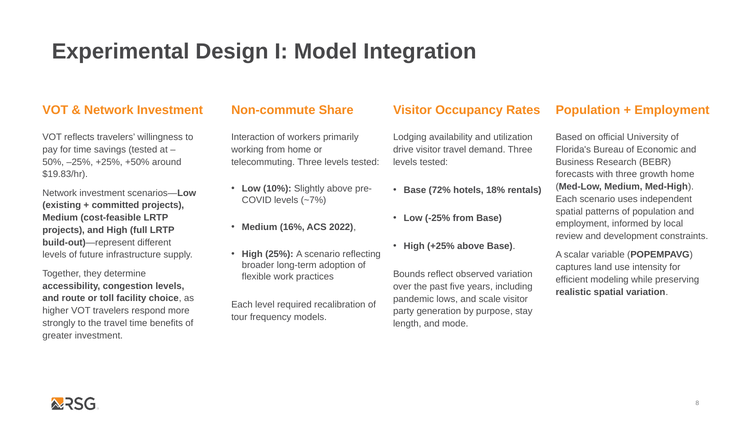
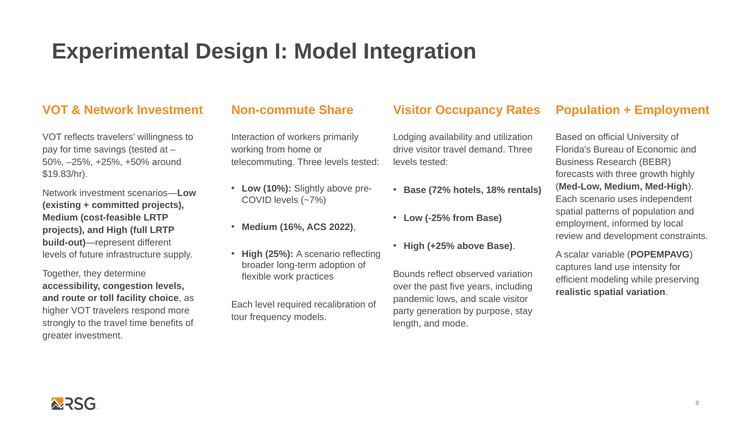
growth home: home -> highly (683, 175)
